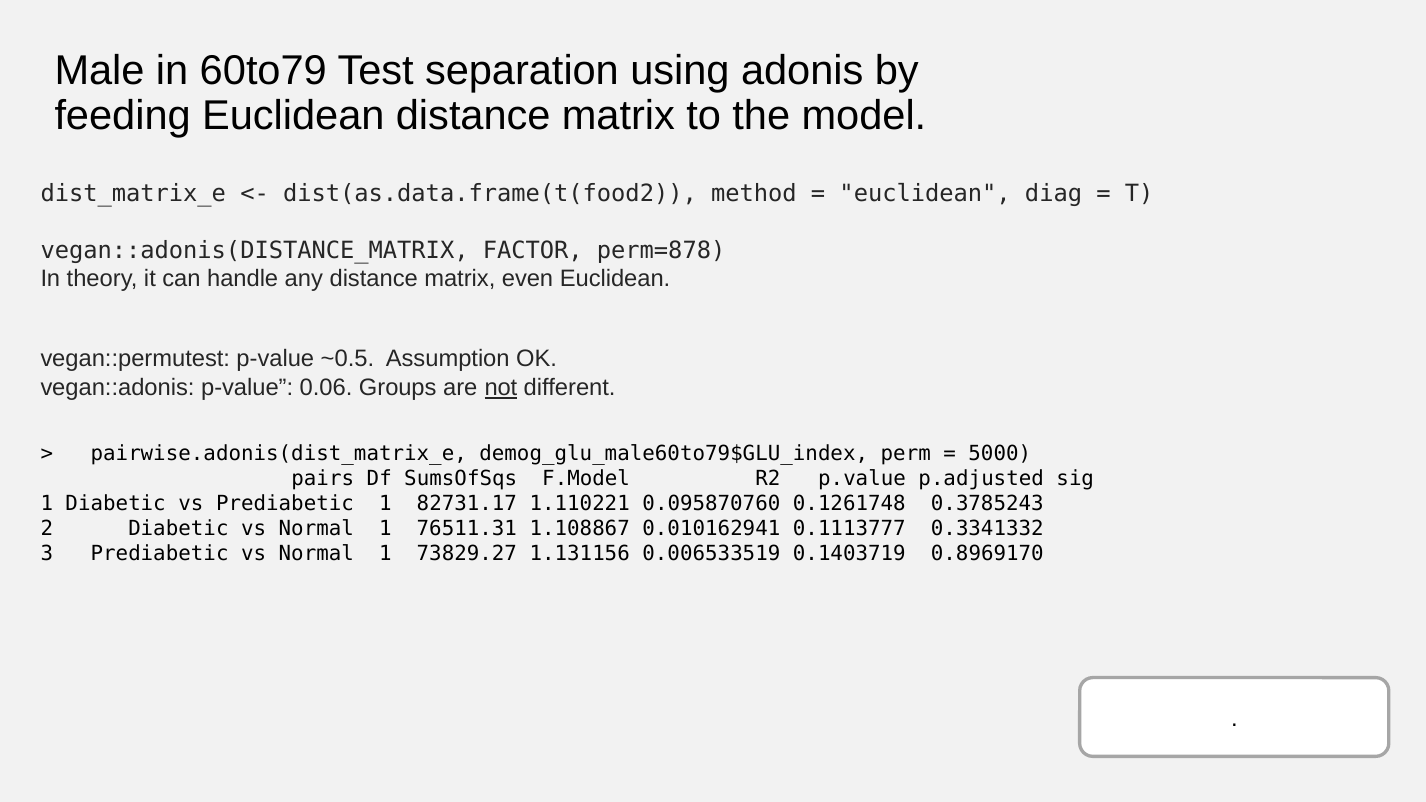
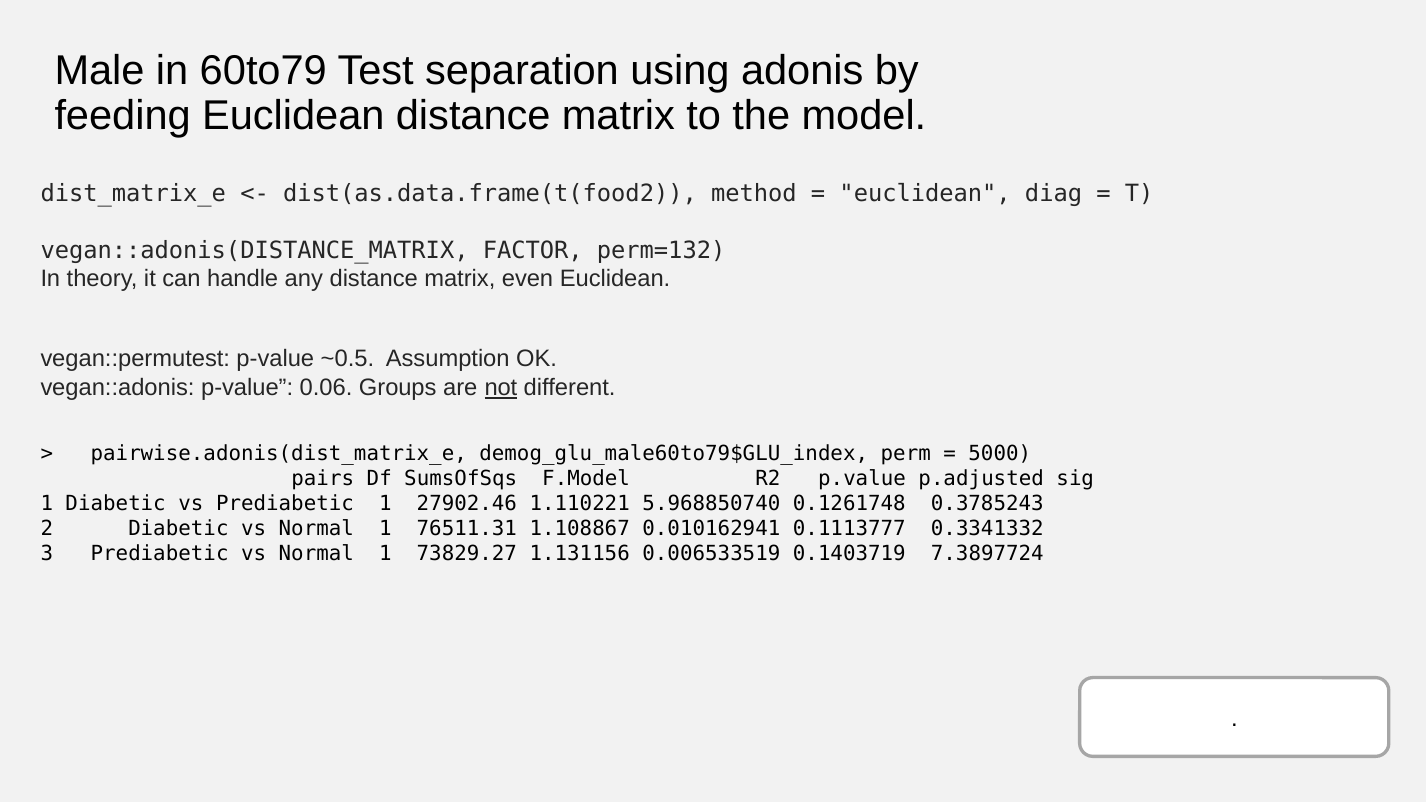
perm=878: perm=878 -> perm=132 (661, 251)
82731.17: 82731.17 -> 27902.46 (467, 504)
0.095870760: 0.095870760 -> 5.968850740 (711, 504)
0.8969170: 0.8969170 -> 7.3897724 (987, 554)
